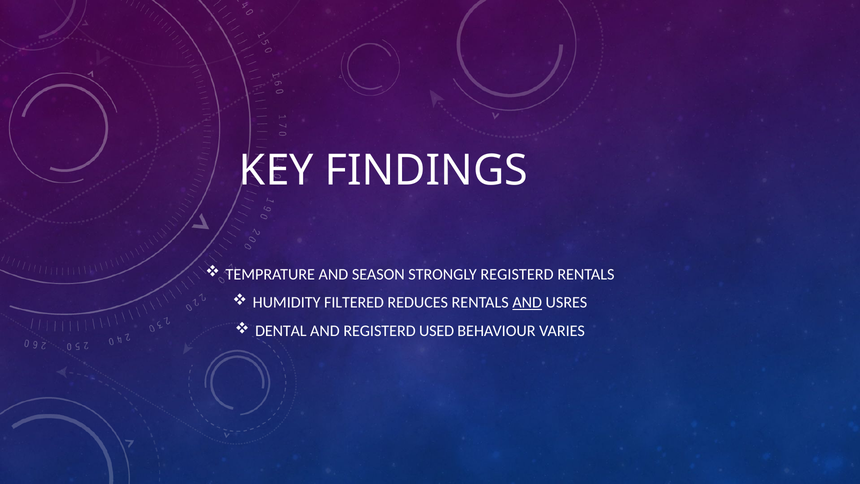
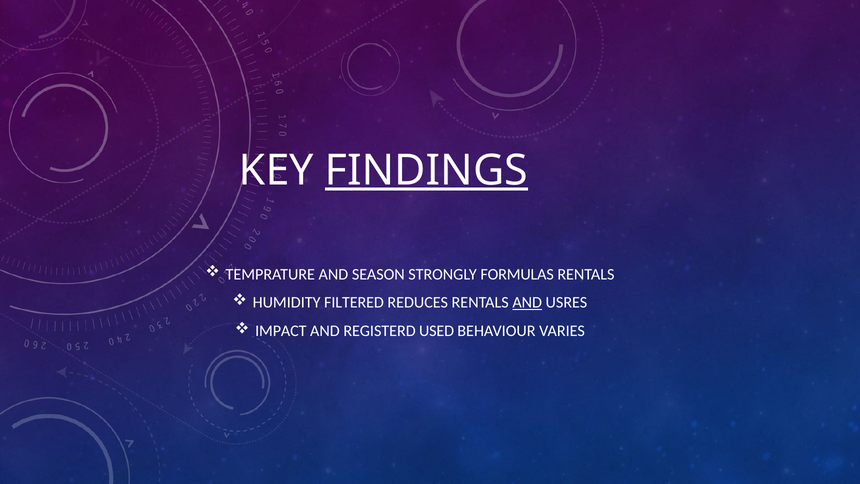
FINDINGS underline: none -> present (426, 170)
STRONGLY REGISTERD: REGISTERD -> FORMULAS (517, 274)
DENTAL: DENTAL -> IMPACT (281, 331)
